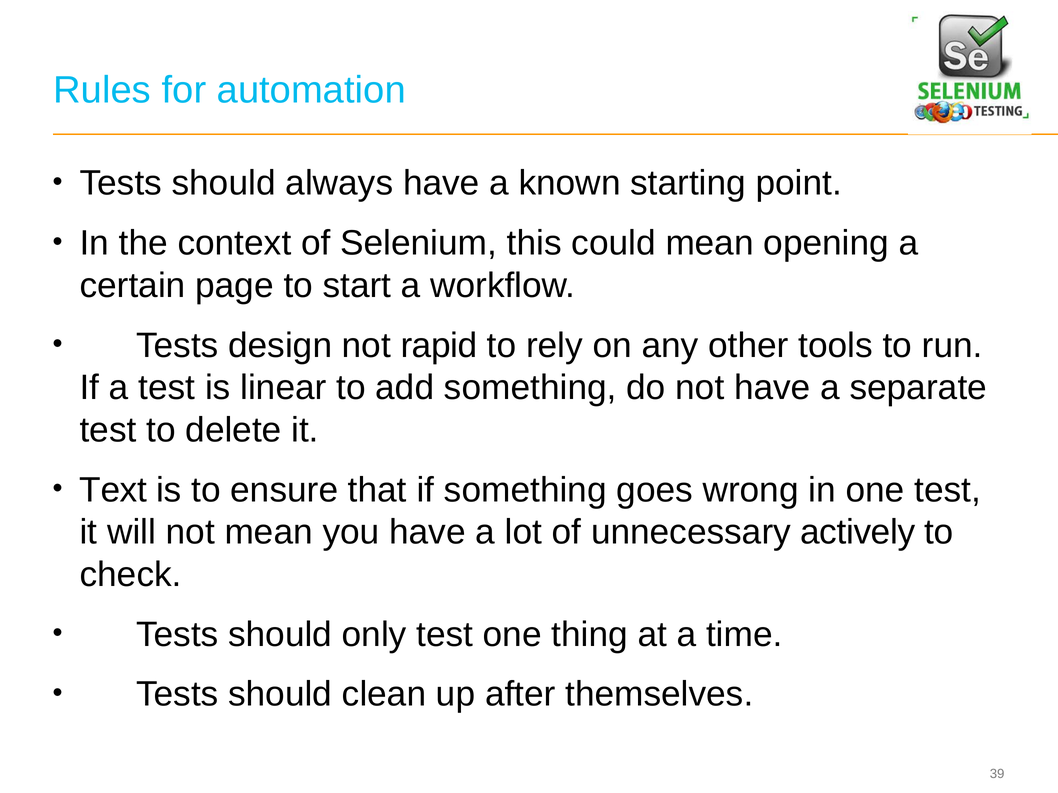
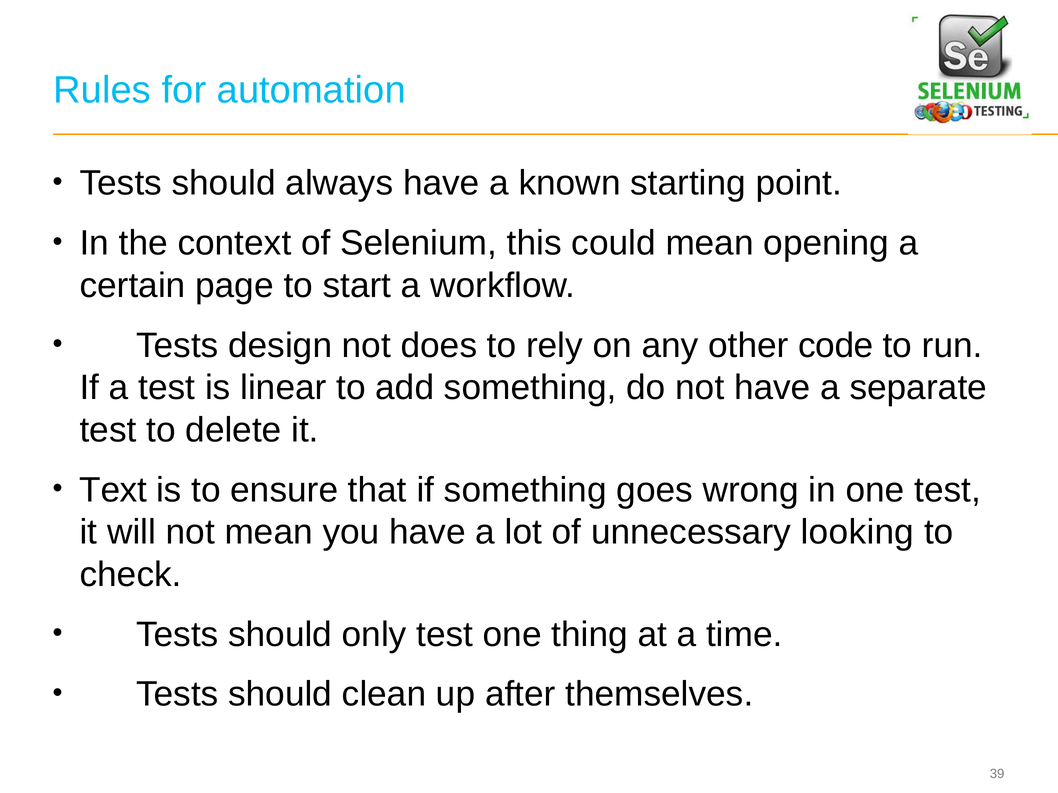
rapid: rapid -> does (439, 346)
tools: tools -> code (836, 346)
actively: actively -> looking (857, 533)
